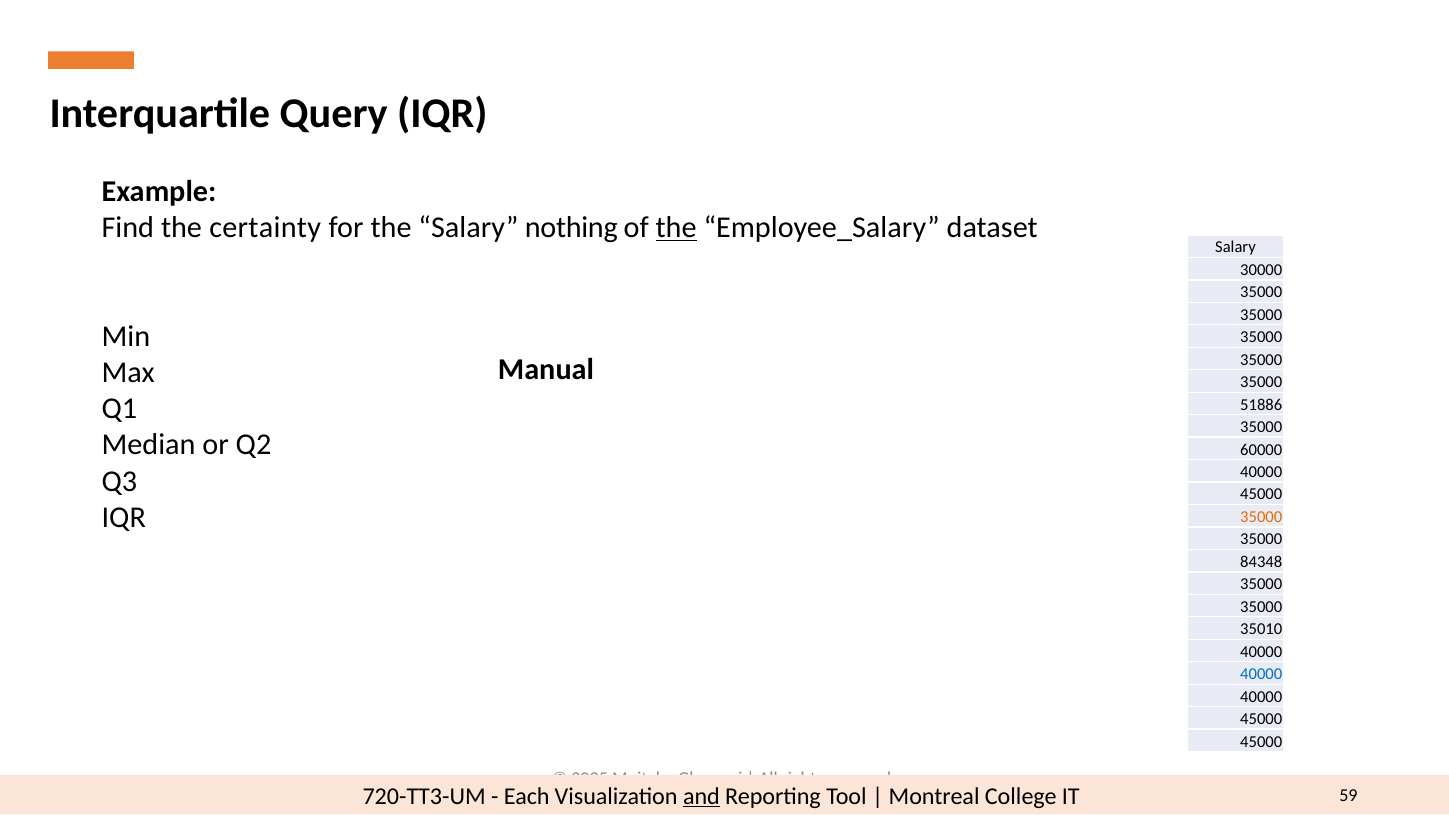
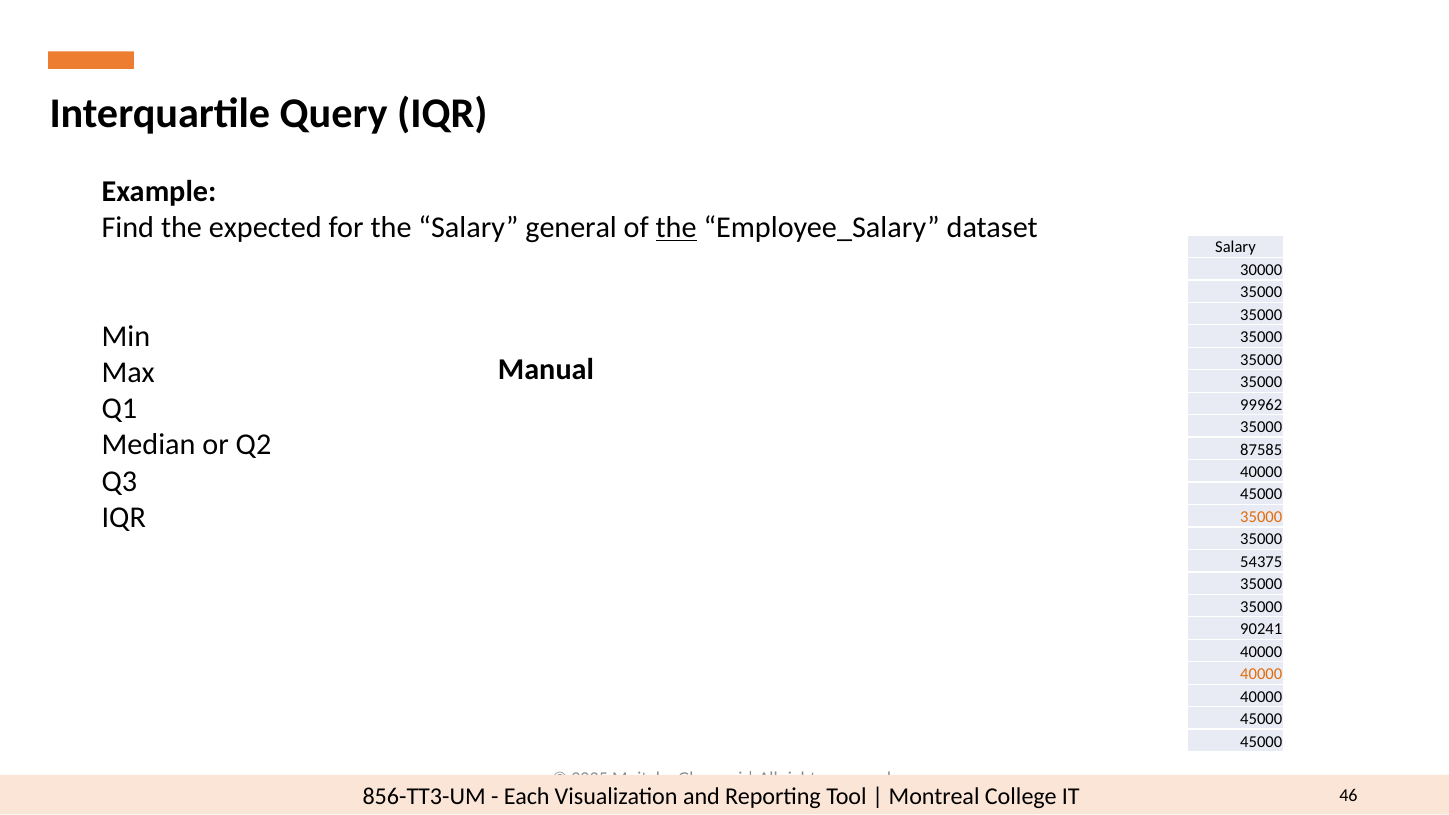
certainty: certainty -> expected (265, 228)
nothing: nothing -> general (571, 228)
51886: 51886 -> 99962 (1261, 405)
60000: 60000 -> 87585 (1261, 450)
84348: 84348 -> 54375 (1261, 562)
35010: 35010 -> 90241 (1261, 629)
40000 colour: blue -> orange (1261, 674)
720-TT3-UM: 720-TT3-UM -> 856-TT3-UM (424, 796)
and underline: present -> none (701, 796)
59: 59 -> 46 (1348, 796)
